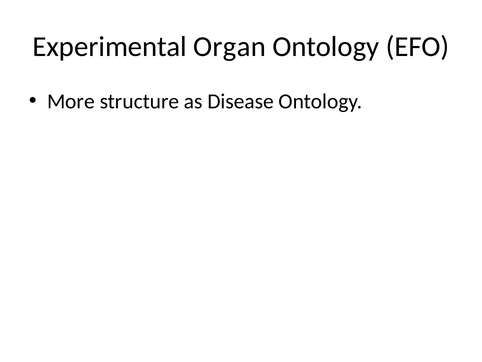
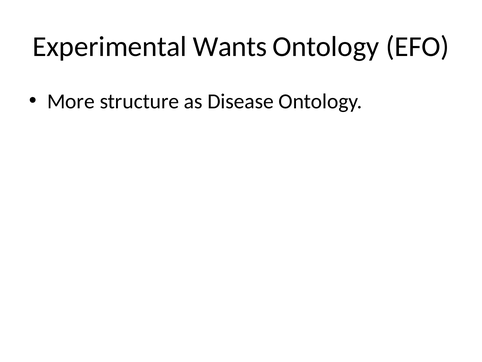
Organ: Organ -> Wants (230, 47)
